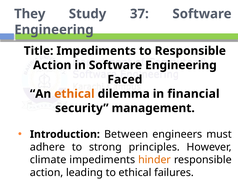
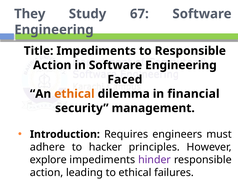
37: 37 -> 67 (139, 14)
Between: Between -> Requires (126, 134)
strong: strong -> hacker (105, 147)
climate: climate -> explore (48, 159)
hinder colour: orange -> purple (155, 159)
